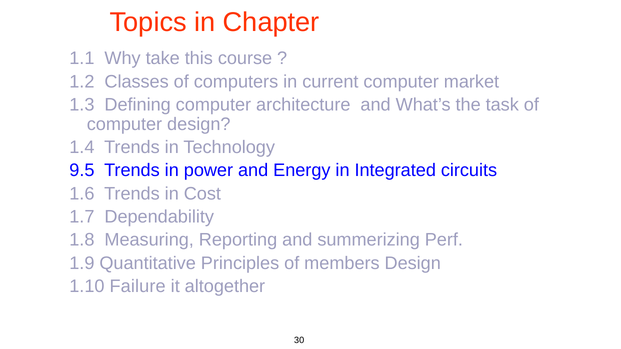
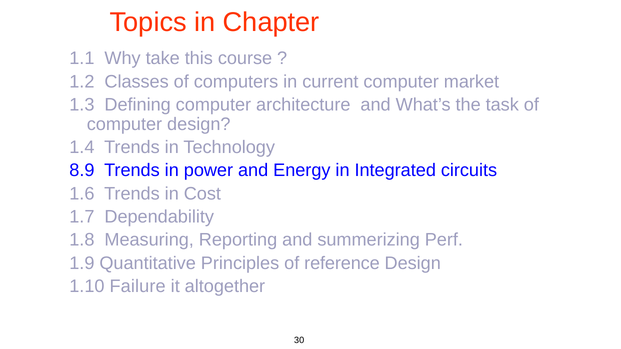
9.5: 9.5 -> 8.9 (82, 171)
members: members -> reference (342, 263)
